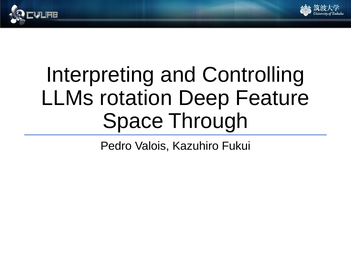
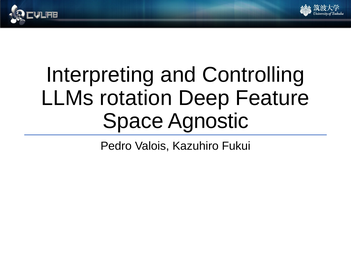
Through: Through -> Agnostic (208, 121)
